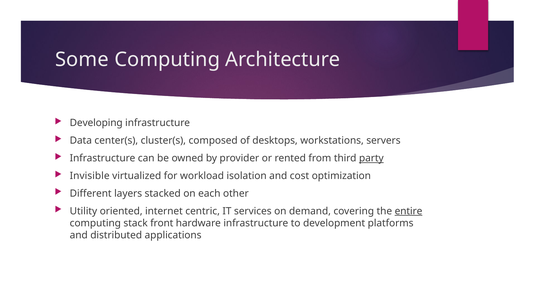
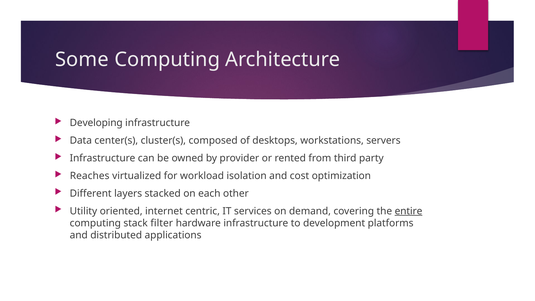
party underline: present -> none (371, 158)
Invisible: Invisible -> Reaches (90, 176)
front: front -> filter (162, 223)
